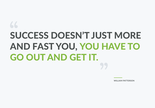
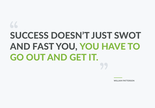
MORE: MORE -> SWOT (128, 36)
